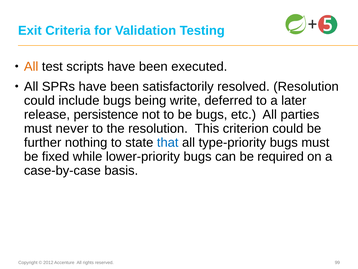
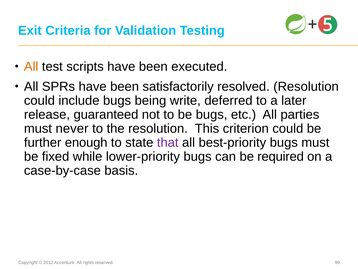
persistence: persistence -> guaranteed (106, 114)
nothing: nothing -> enough (86, 142)
that colour: blue -> purple (168, 142)
type-priority: type-priority -> best-priority (232, 142)
